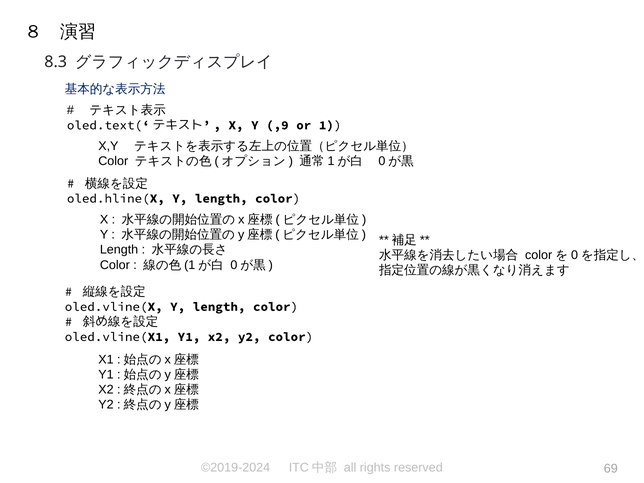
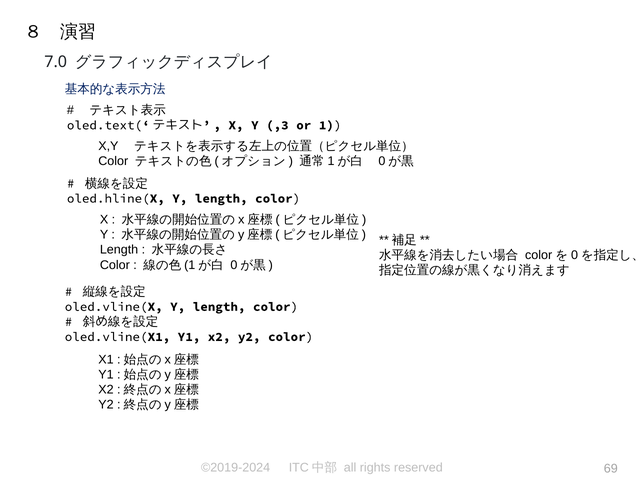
8.3: 8.3 -> 7.0 (56, 62)
,9: ,9 -> ,3 (277, 125)
